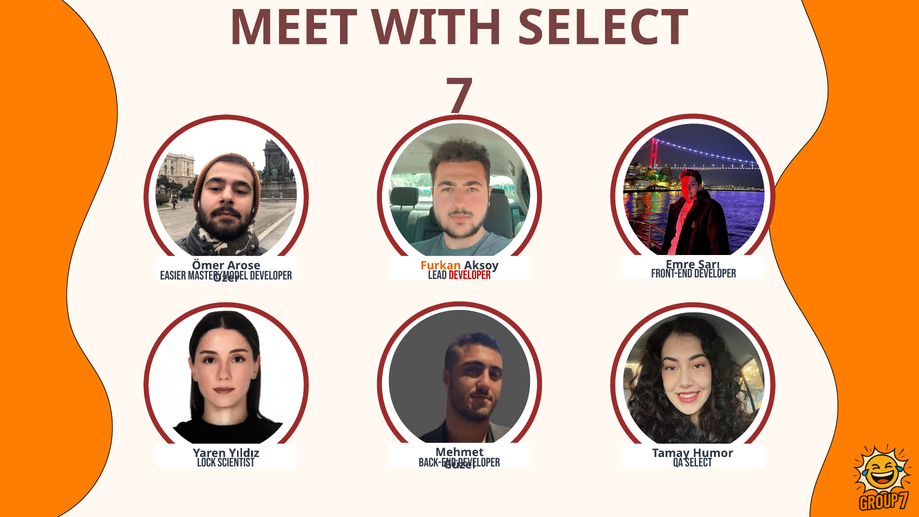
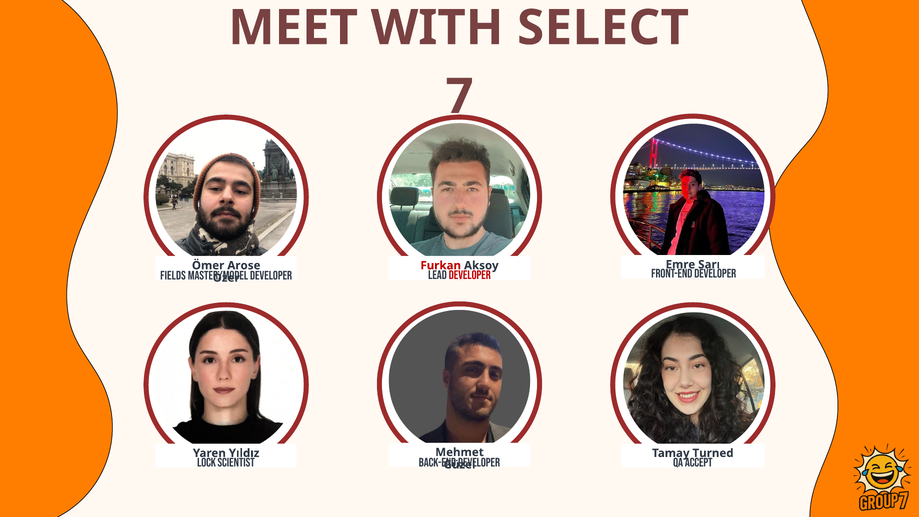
Furkan colour: orange -> red (441, 265)
Easier: Easier -> Fields (173, 276)
Humor: Humor -> Turned (713, 453)
QA Select: Select -> Accept (699, 463)
